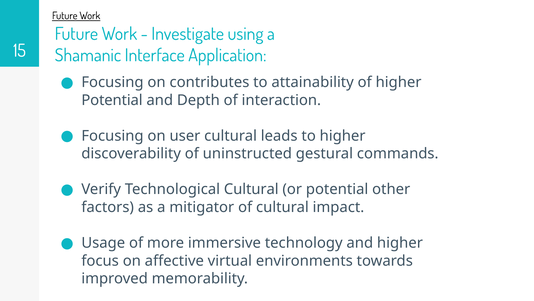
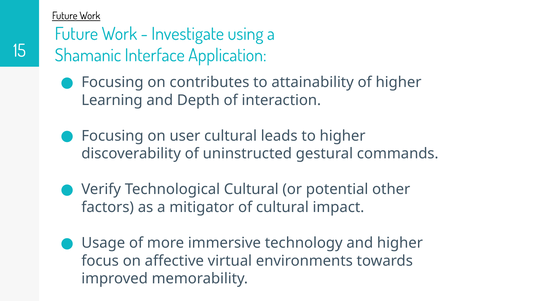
Potential: Potential -> Learning (112, 100)
